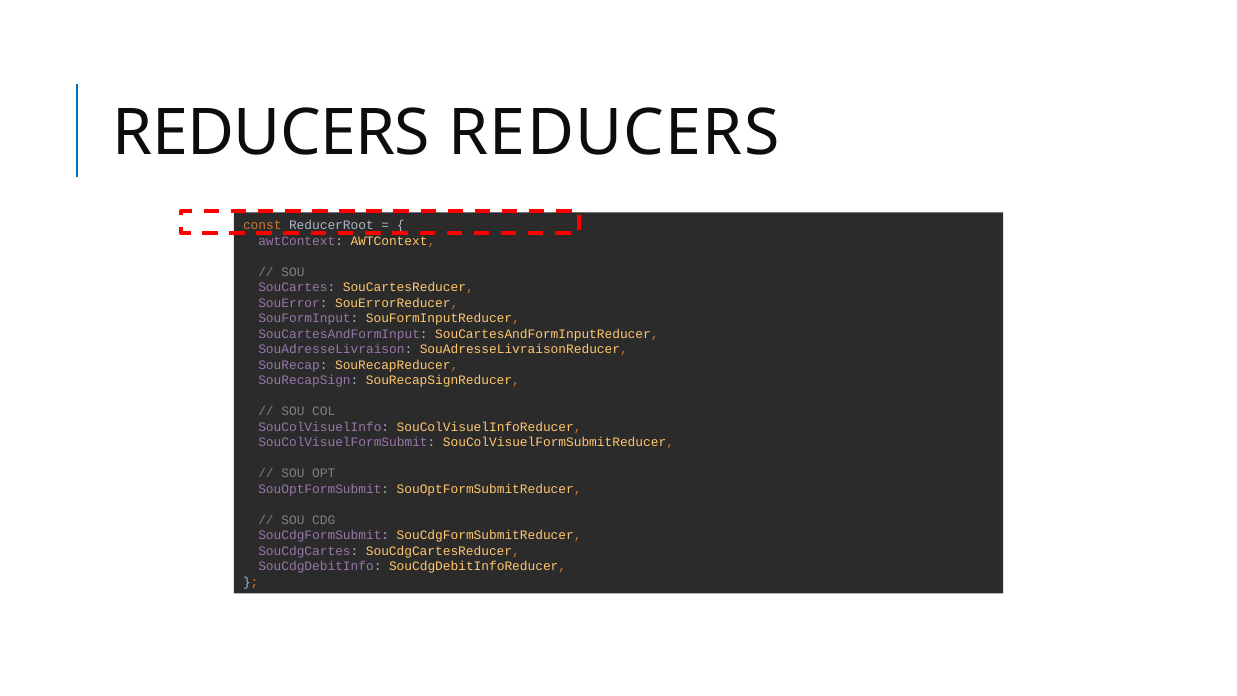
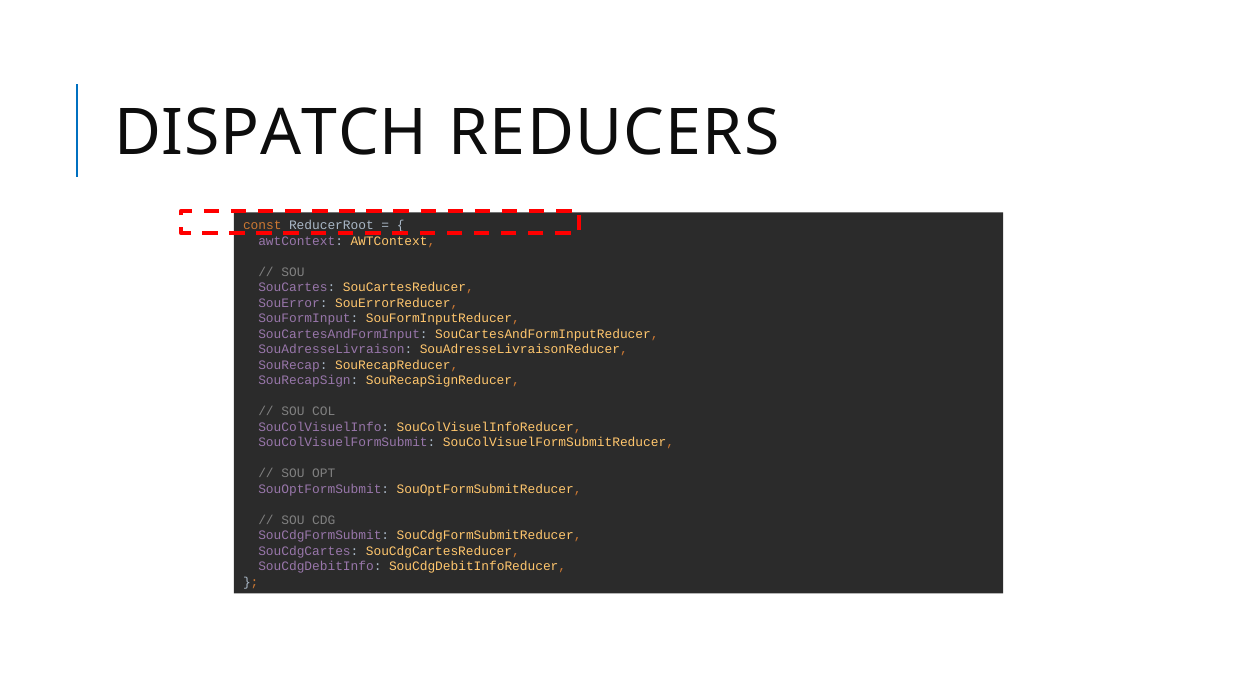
REDUCERS: REDUCERS -> DISPATCH (271, 133)
